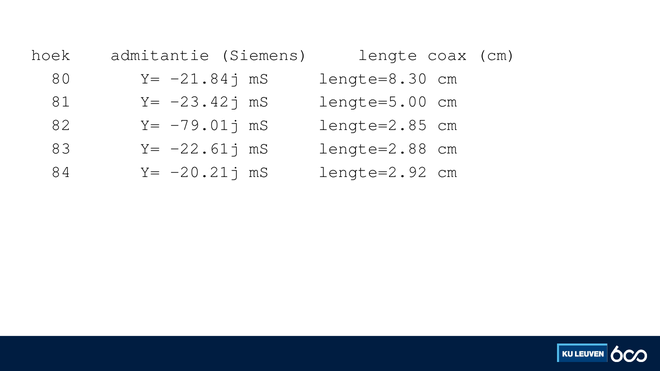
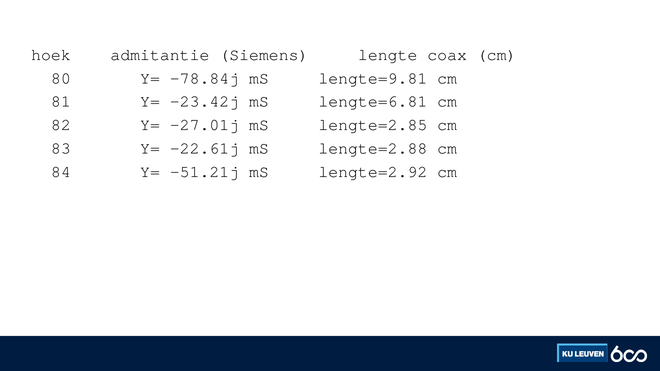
-21.84j: -21.84j -> -78.84j (204, 78)
lengte=8.30: lengte=8.30 -> lengte=9.81 (373, 78)
lengte=5.00: lengte=5.00 -> lengte=6.81 (373, 102)
-79.01j: -79.01j -> -27.01j (204, 125)
-20.21j: -20.21j -> -51.21j (204, 172)
